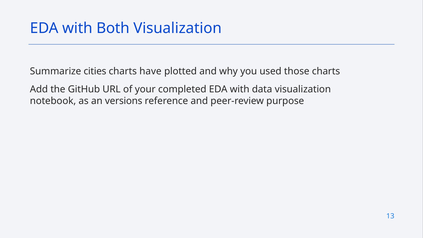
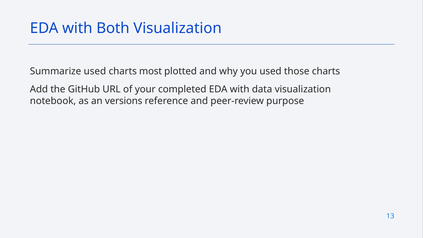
Summarize cities: cities -> used (95, 71)
have: have -> most (151, 71)
